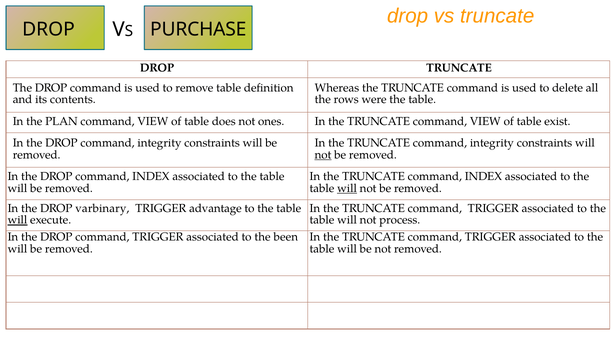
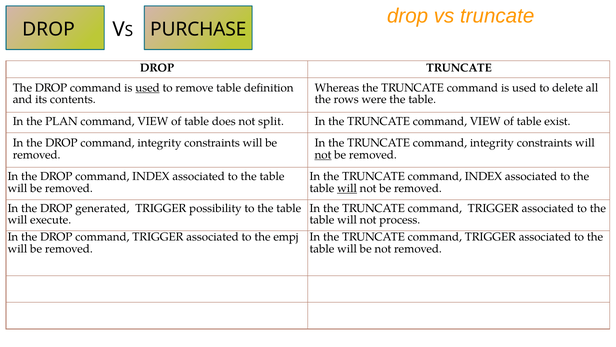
used underline: none -> present (148, 88)
ones: ones -> split (271, 121)
varbinary: varbinary -> generated (102, 208)
advantage: advantage -> possibility (215, 208)
will underline: present -> none (17, 220)
been: been -> empj (286, 237)
